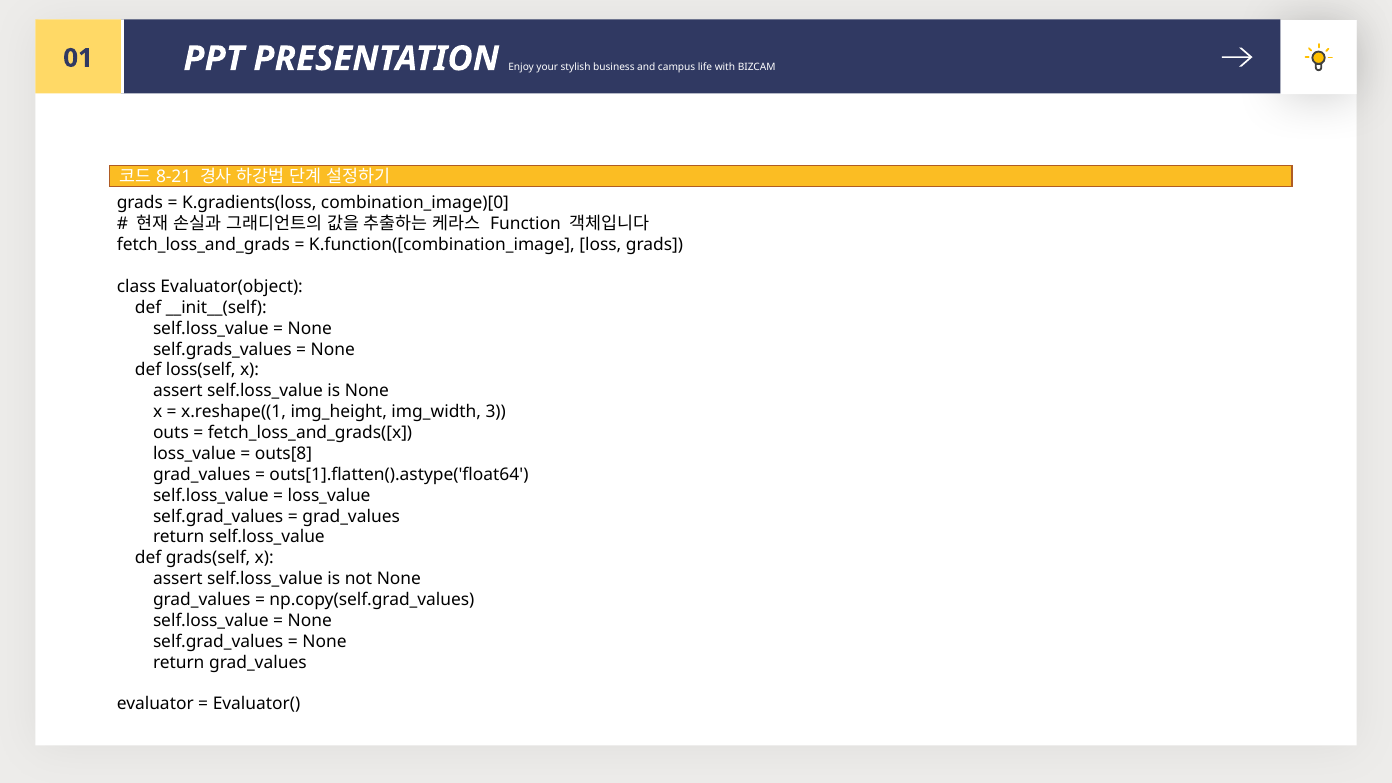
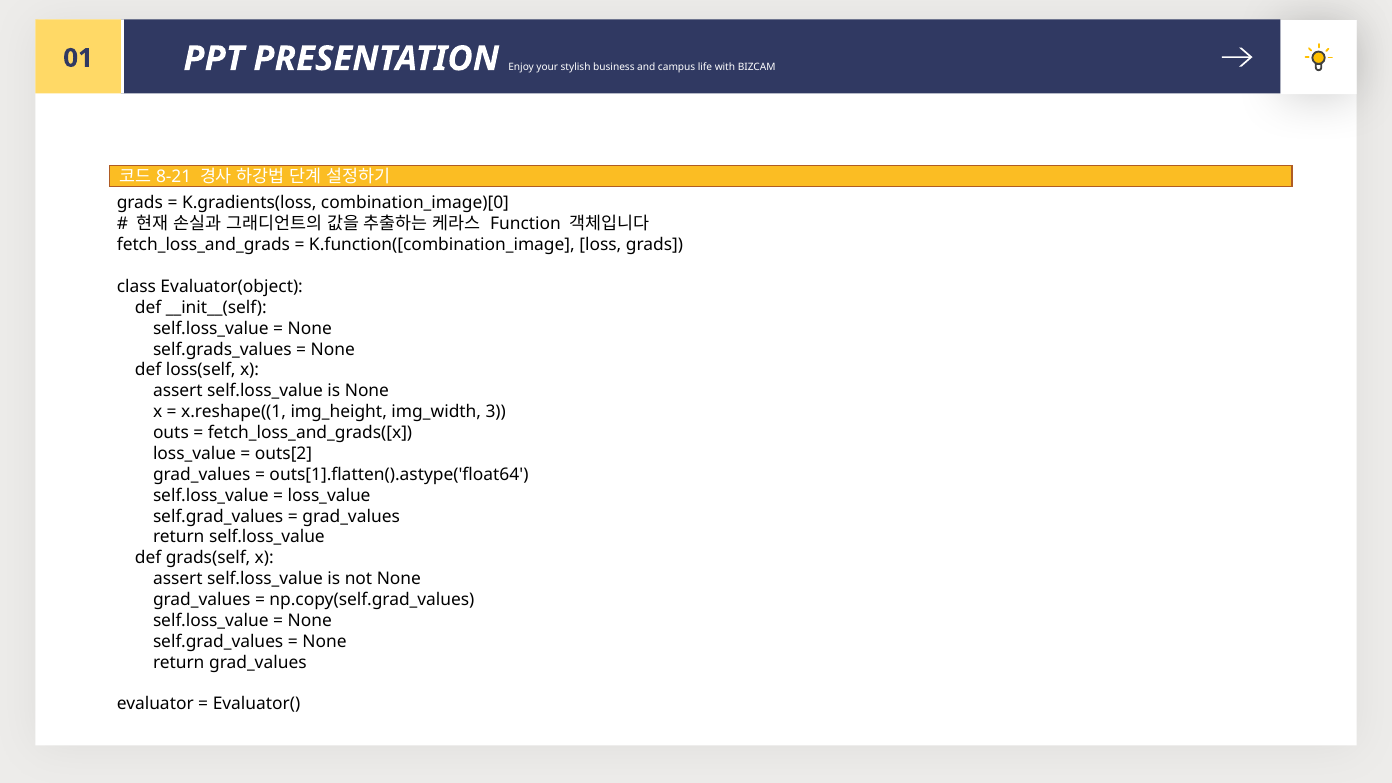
outs[8: outs[8 -> outs[2 (284, 454)
